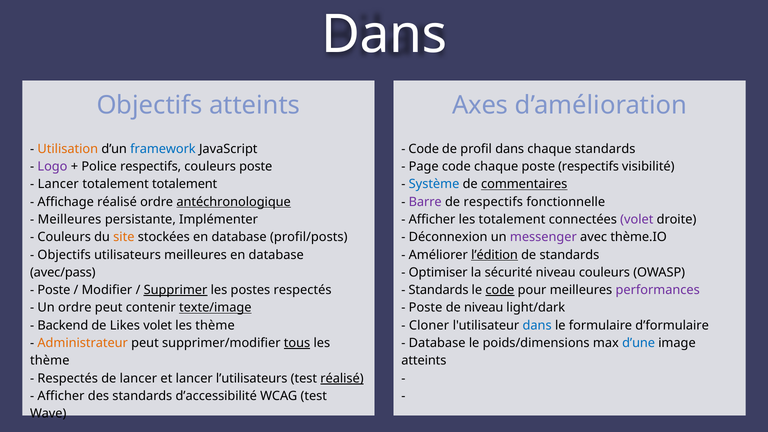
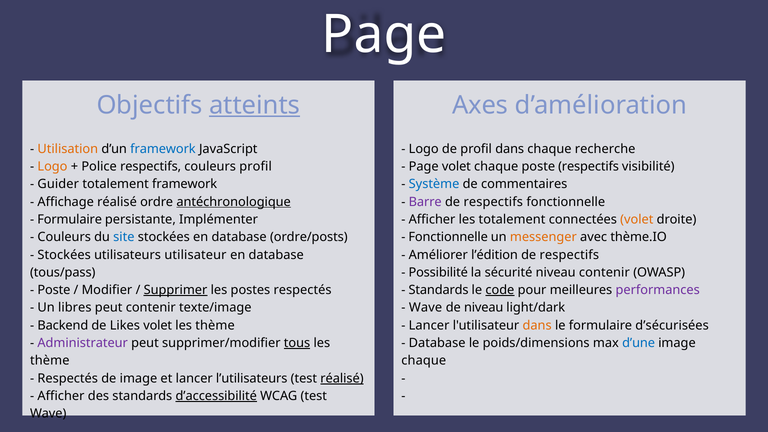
Dans: Dans -> Page (384, 35)
atteints underline: none -> present (255, 105)
Code: Code -> Logo (424, 149)
chaque standards: standards -> recherche (605, 149)
Logo colour: purple -> orange (52, 167)
couleurs poste: poste -> profil (256, 167)
Page code: code -> volet (456, 167)
Lancer: Lancer -> Guider (58, 184)
totalement totalement: totalement -> framework (185, 184)
commentaires underline: present -> none (524, 184)
Meilleures: Meilleures -> Formulaire (70, 219)
volet colour: purple -> orange (637, 219)
site colour: orange -> blue (124, 237)
profil/posts: profil/posts -> ordre/posts (309, 237)
Déconnexion: Déconnexion -> Fonctionnelle (448, 237)
messenger colour: purple -> orange (543, 237)
Objectifs: Objectifs -> Stockées (64, 255)
utilisateurs meilleures: meilleures -> utilisateur (195, 255)
l’édition underline: present -> none (495, 255)
standards: standards -> respectifs (569, 255)
avec/pass: avec/pass -> tous/pass (63, 272)
Optimiser: Optimiser -> Possibilité (438, 272)
niveau couleurs: couleurs -> contenir (604, 272)
Un ordre: ordre -> libres (75, 308)
texte/image underline: present -> none (215, 308)
Poste: Poste -> Wave (426, 308)
Cloner: Cloner -> Lancer (429, 325)
dans colour: blue -> orange (537, 325)
d’formulaire: d’formulaire -> d’sécurisées (672, 325)
Administrateur colour: orange -> purple (83, 343)
atteints: atteints -> chaque (424, 361)
de lancer: lancer -> image (138, 378)
d’accessibilité underline: none -> present (216, 396)
